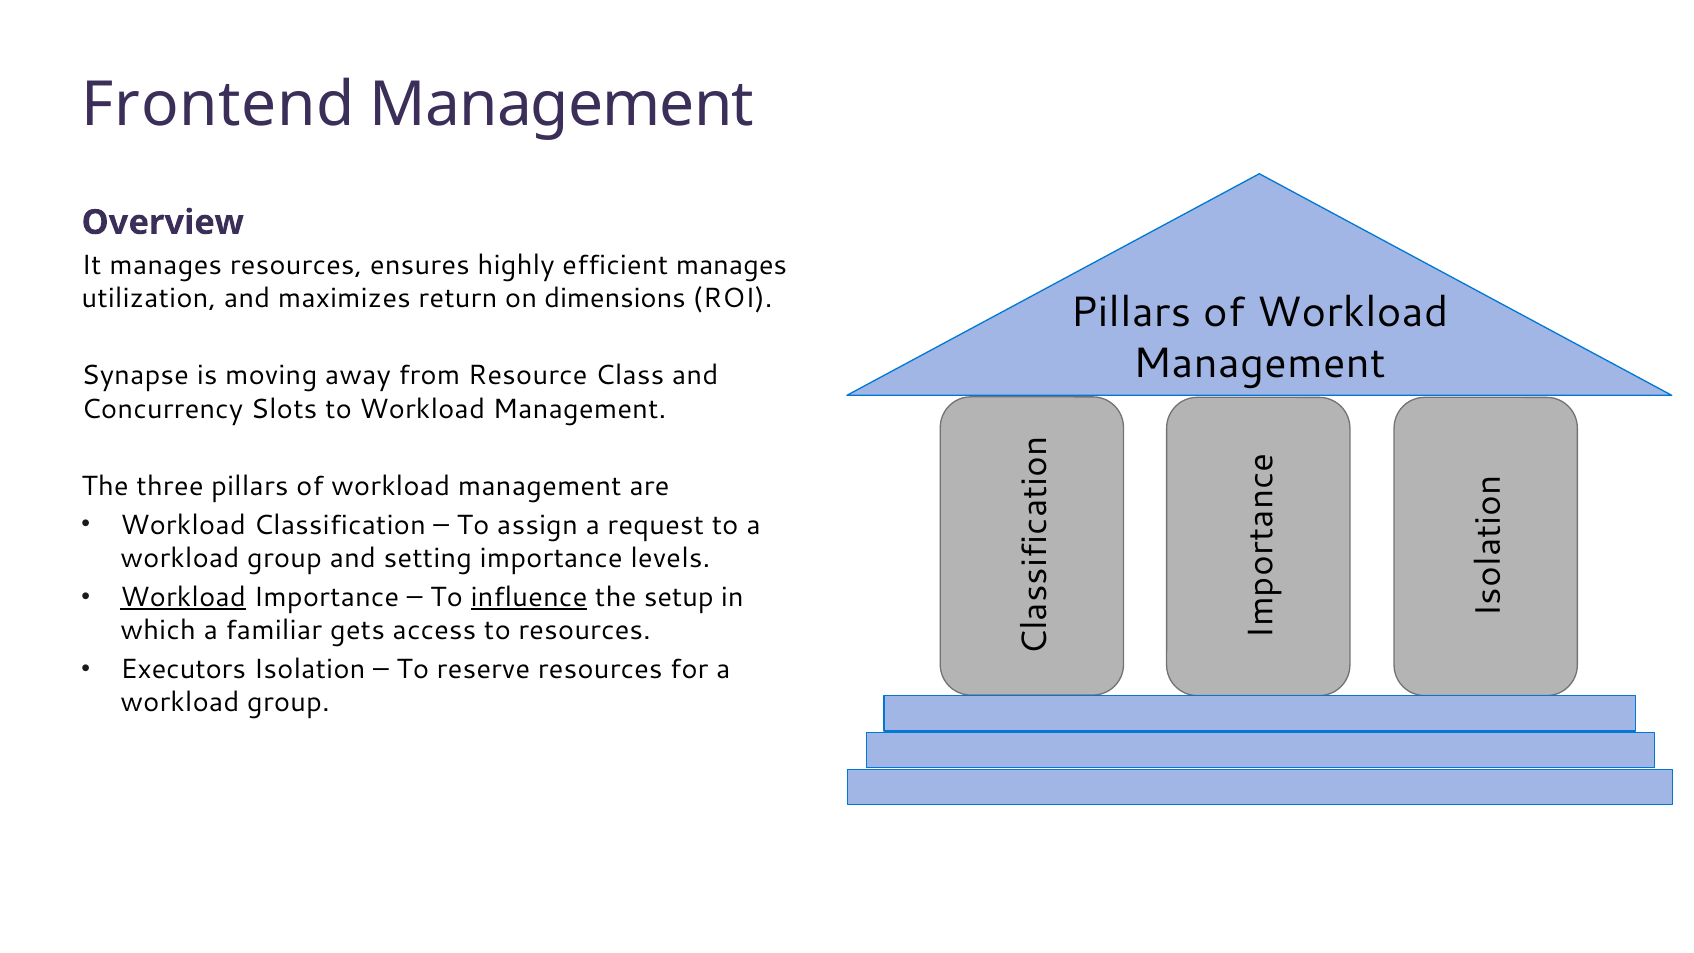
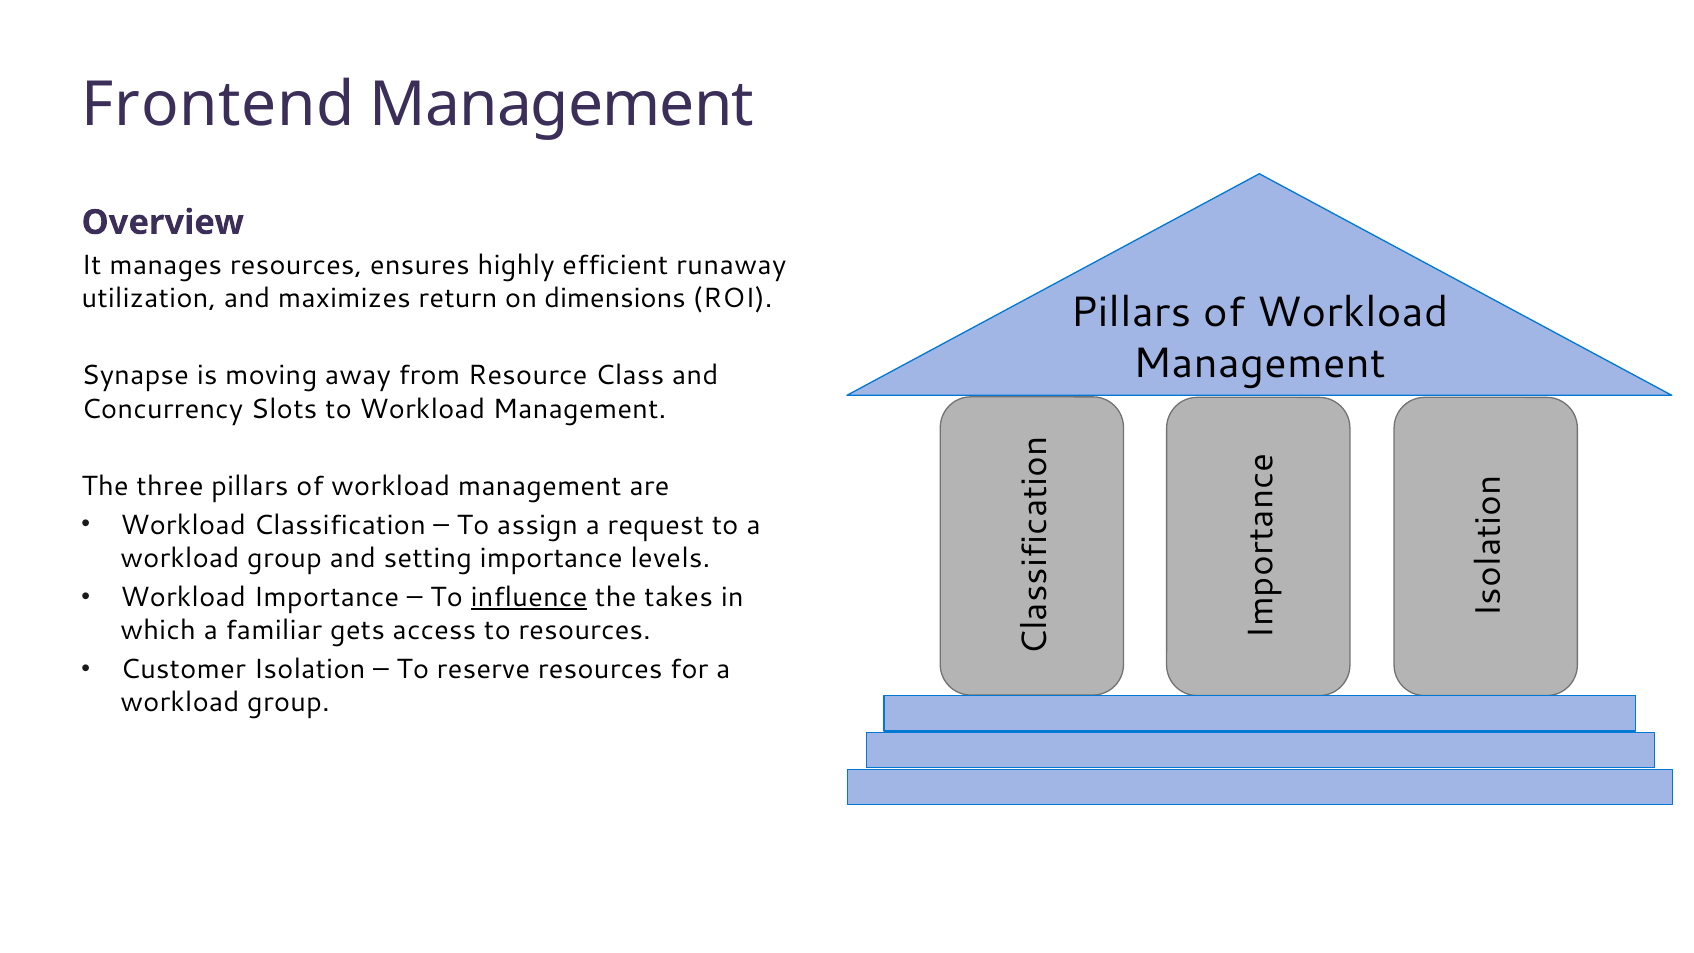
efficient manages: manages -> runaway (731, 265)
Workload underline: present -> none (183, 597)
setup: setup -> takes (679, 597)
Executors: Executors -> Customer (183, 669)
